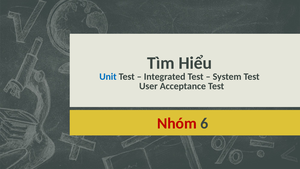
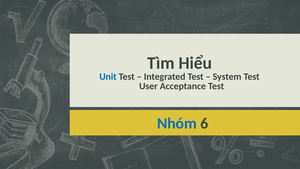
Nhóm colour: red -> blue (177, 123)
